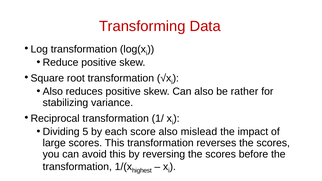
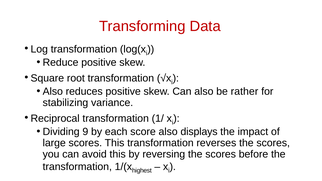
5: 5 -> 9 (85, 132)
mislead: mislead -> displays (199, 132)
